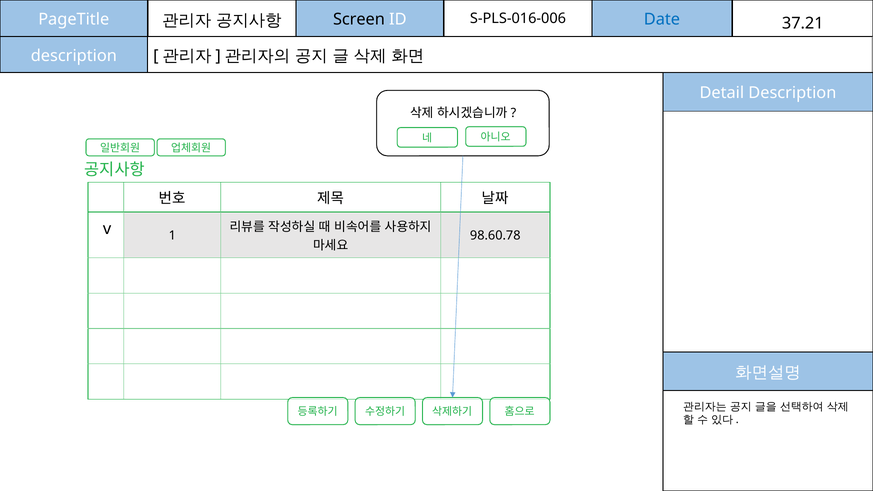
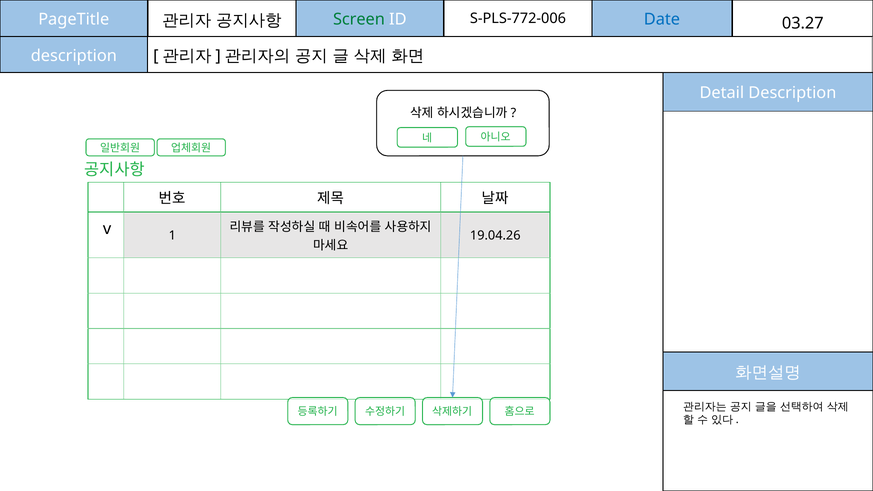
S-PLS-016-006: S-PLS-016-006 -> S-PLS-772-006 (518, 19)
Screen colour: black -> green (359, 19)
37.21: 37.21 -> 03.27 (803, 23)
98.60.78: 98.60.78 -> 19.04.26 (495, 236)
